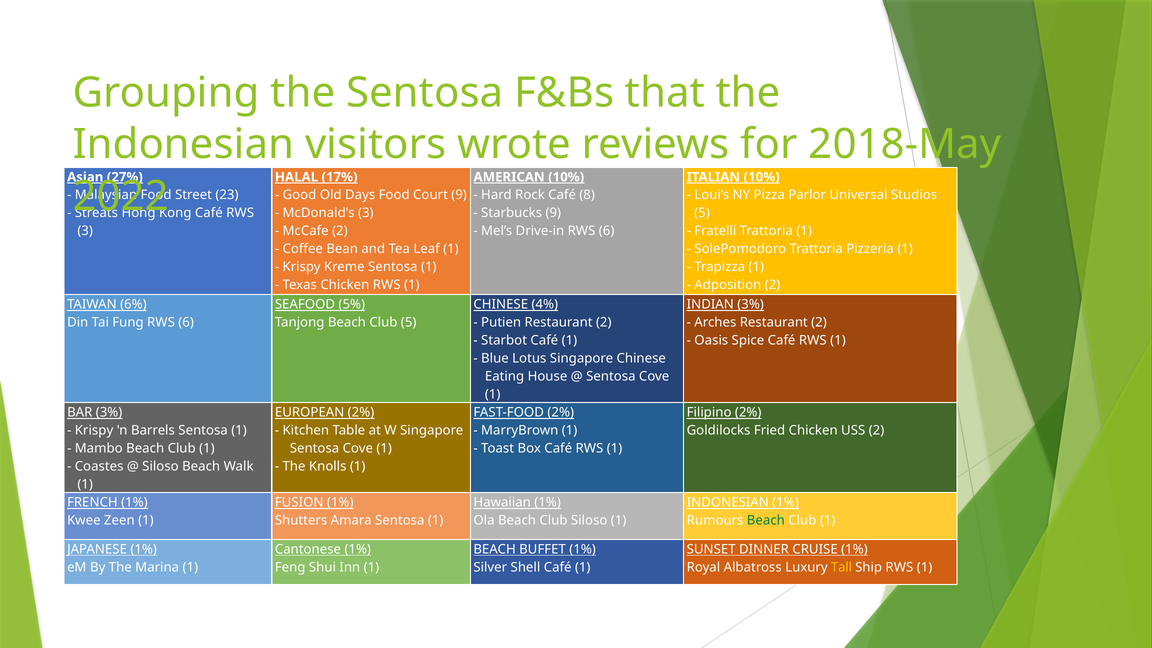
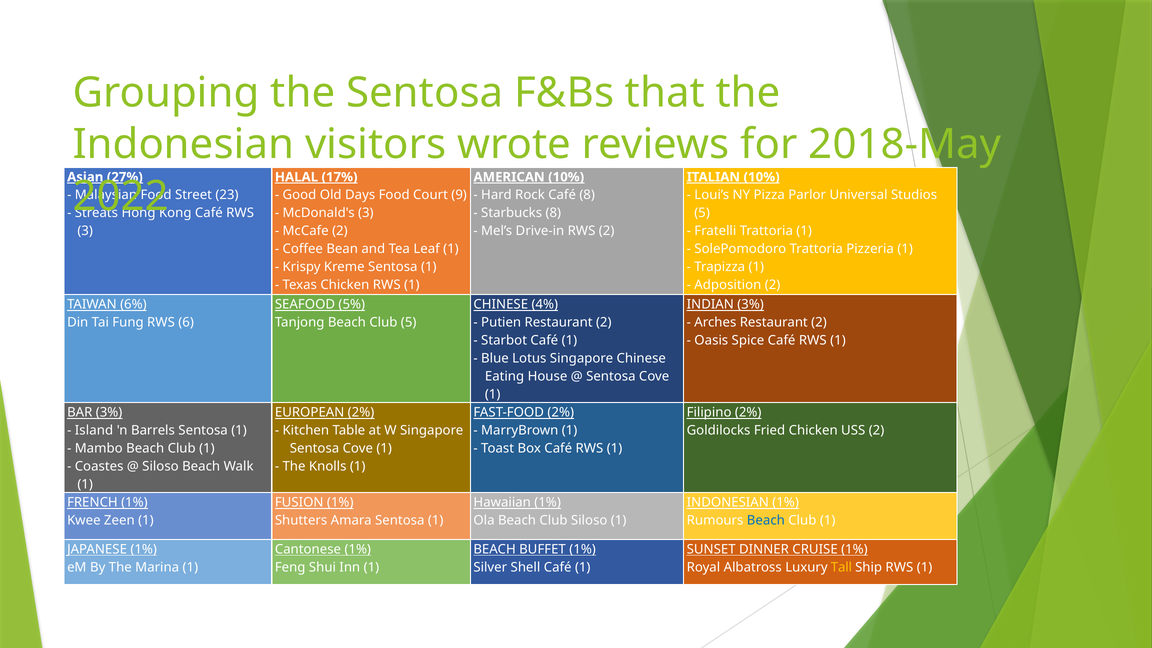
Starbucks 9: 9 -> 8 (553, 213)
Drive-in RWS 6: 6 -> 2 (607, 231)
Krispy: Krispy -> Island (94, 430)
Beach colour: green -> blue (766, 520)
